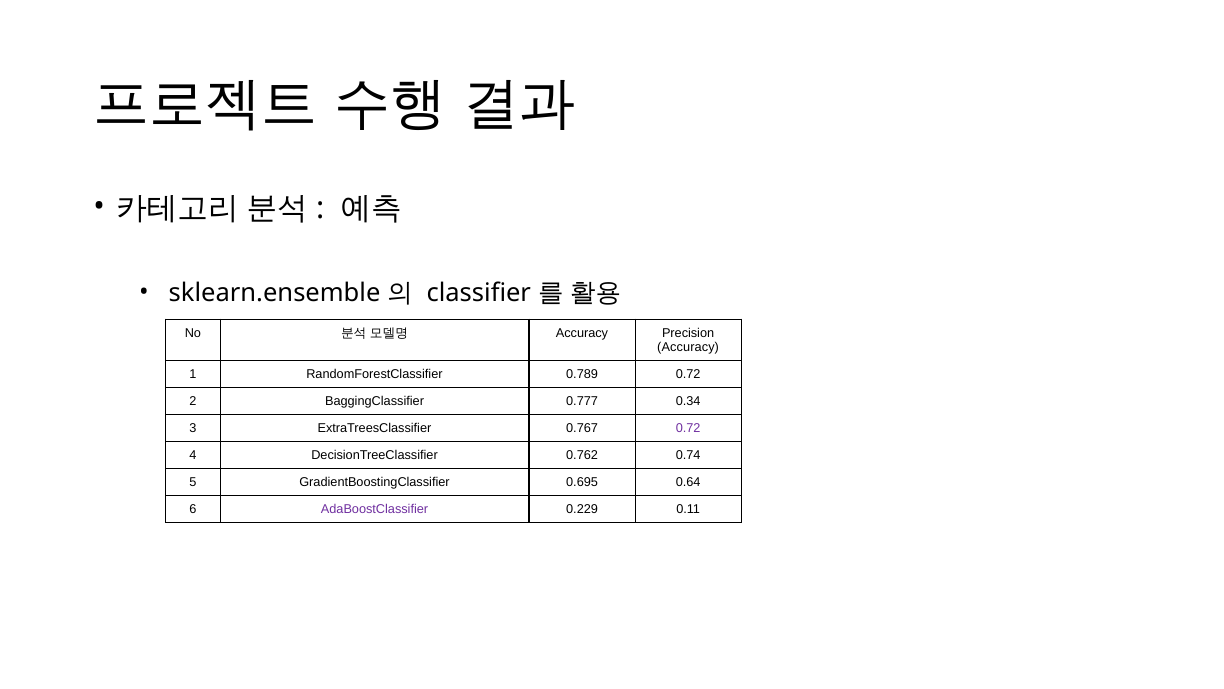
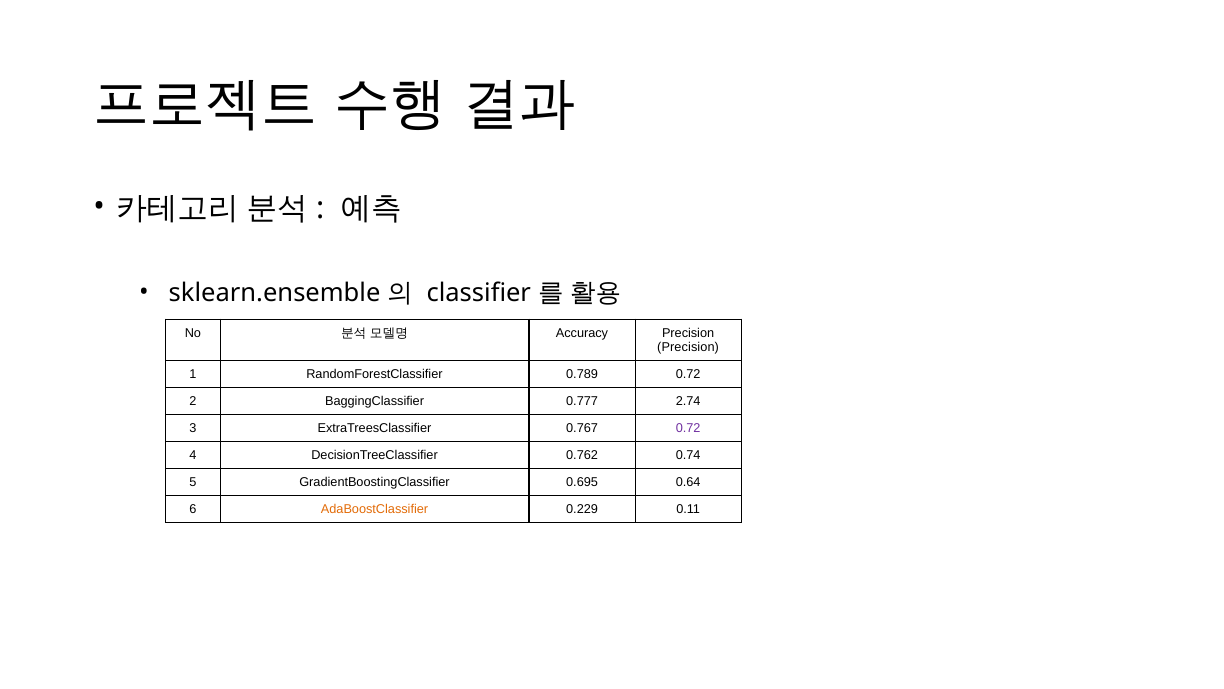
Accuracy: Accuracy -> Precision (688, 347)
0.34: 0.34 -> 2.74 (688, 401)
AdaBoostClassifier colour: purple -> orange (375, 509)
